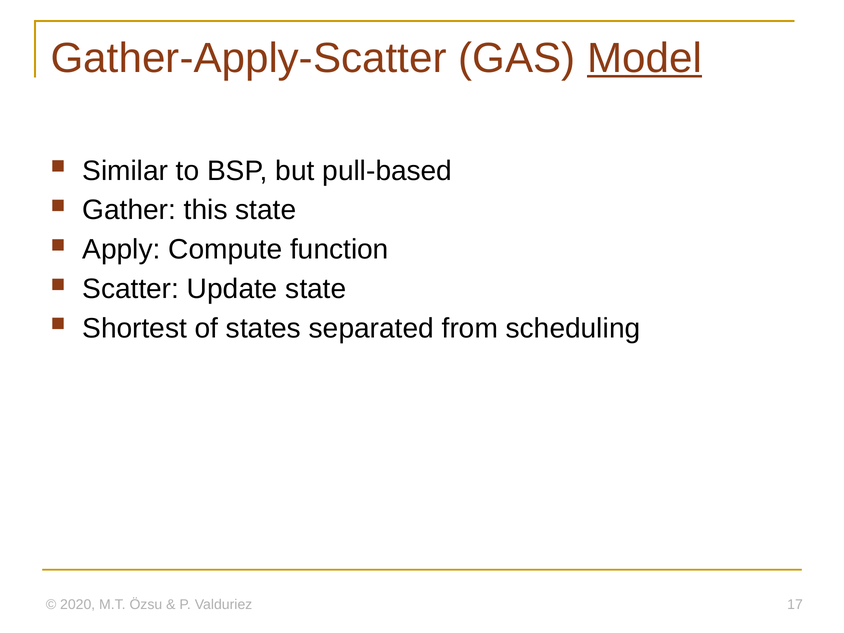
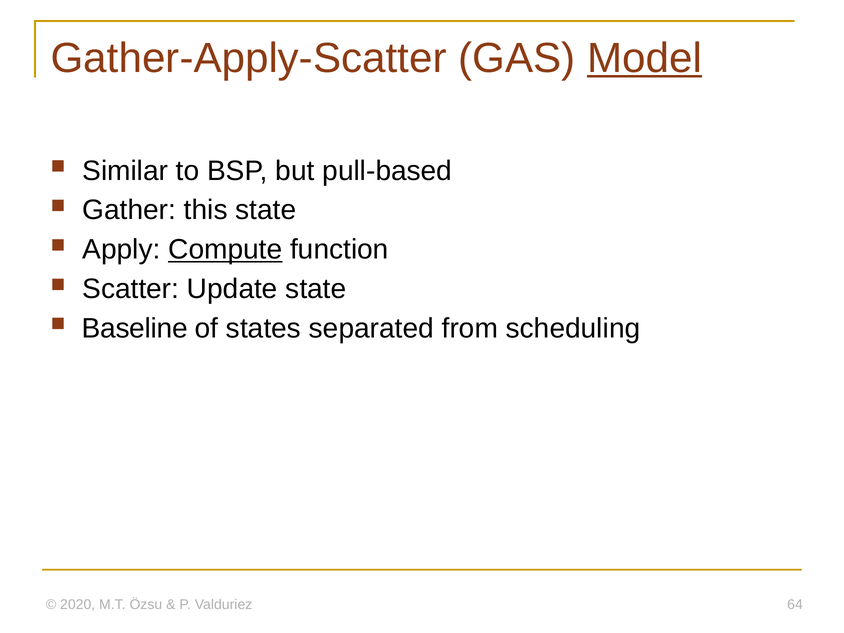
Compute underline: none -> present (225, 250)
Shortest: Shortest -> Baseline (135, 328)
17: 17 -> 64 (795, 605)
